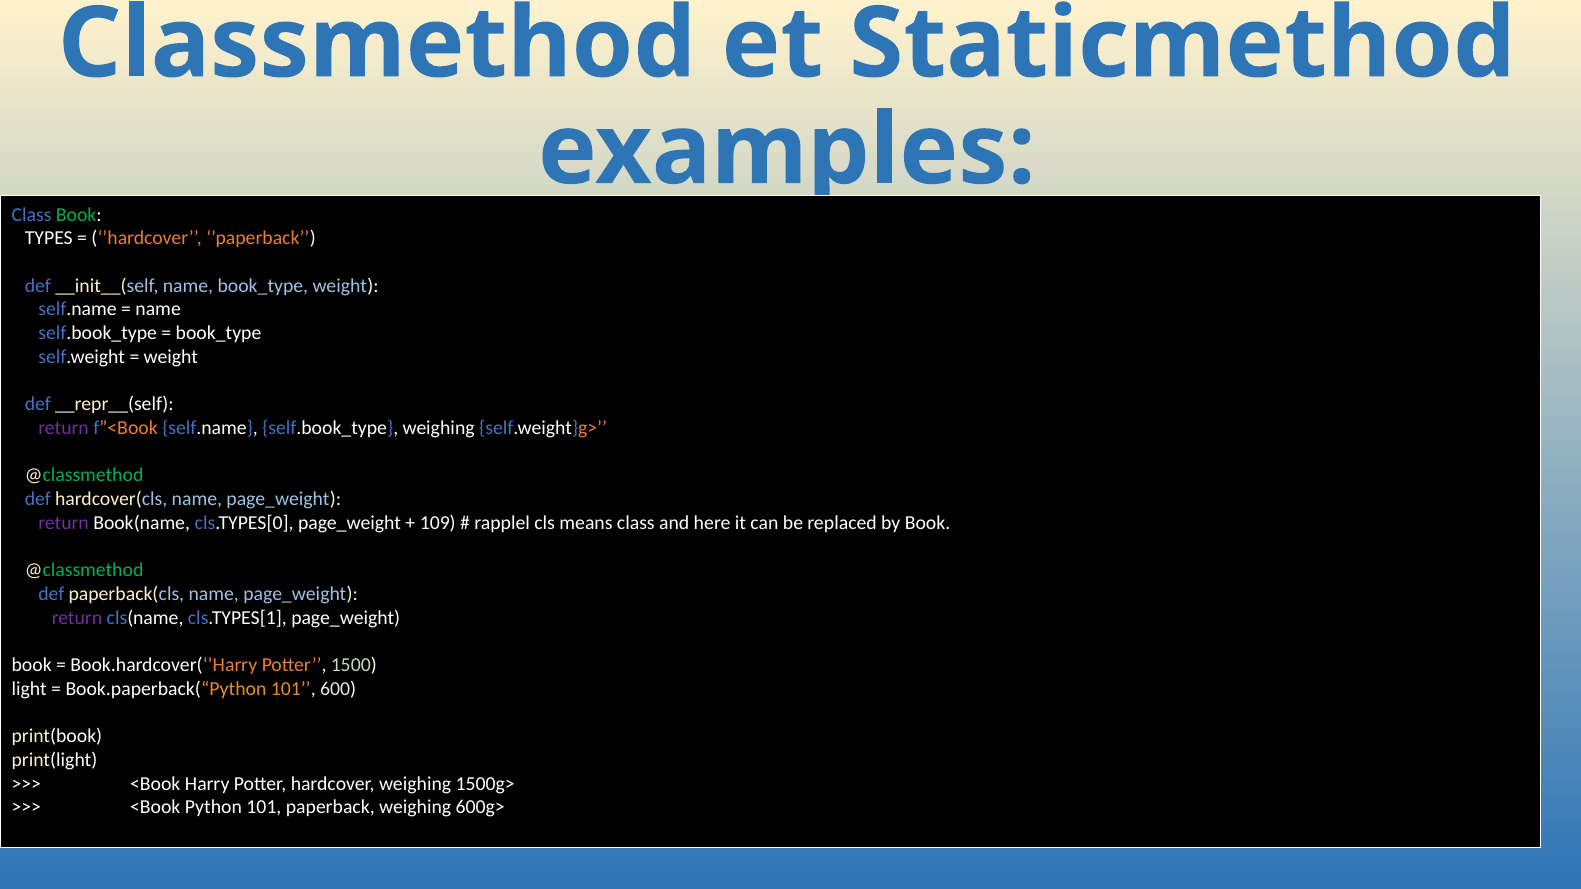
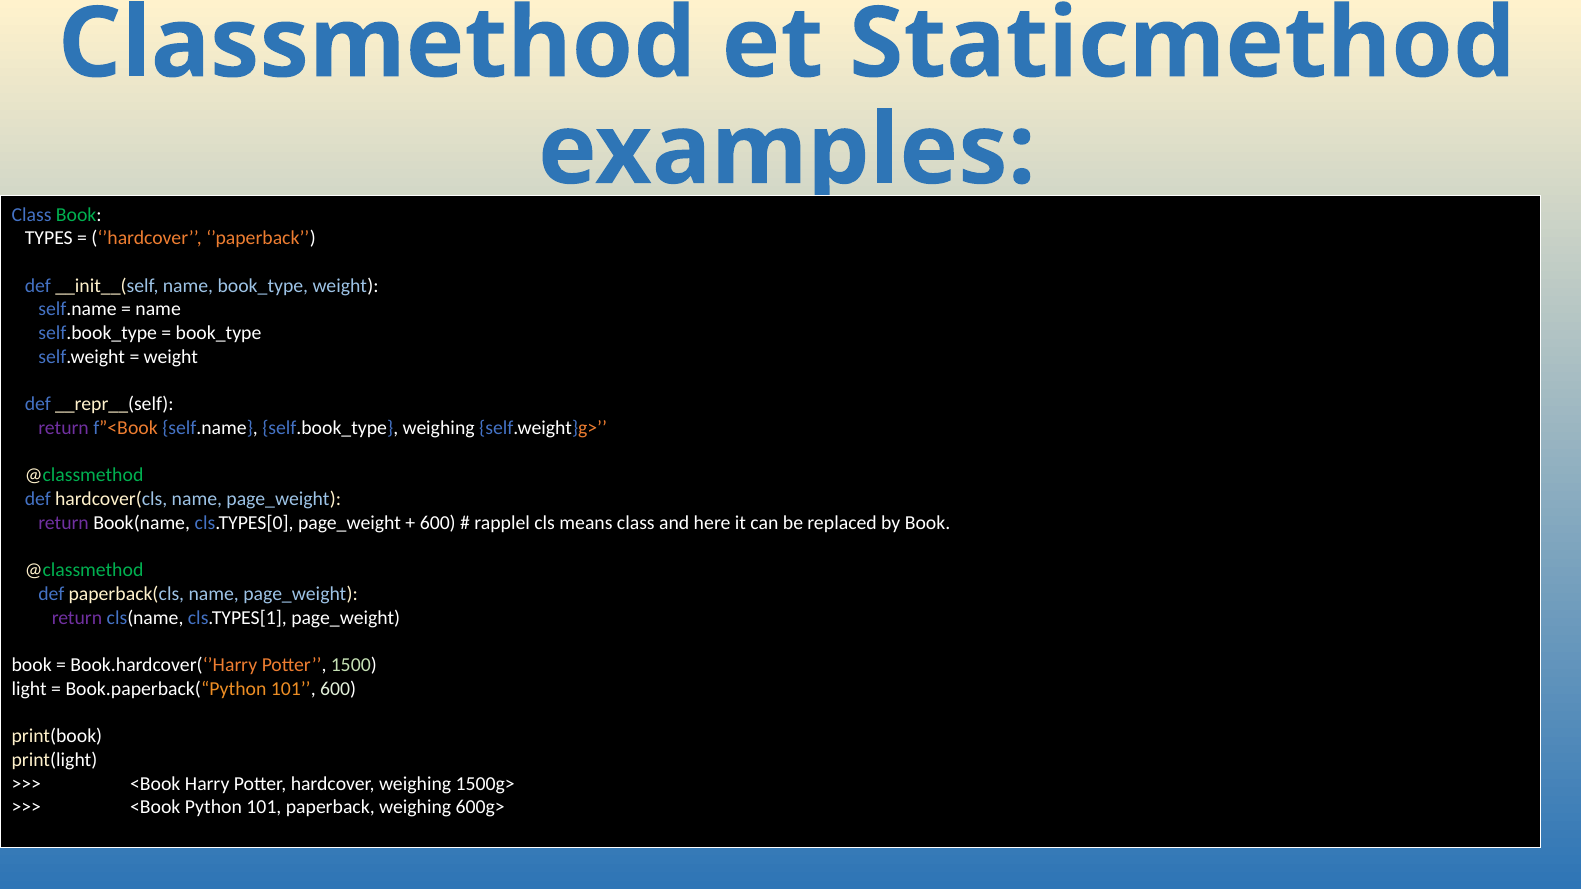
109: 109 -> 600 (438, 523)
